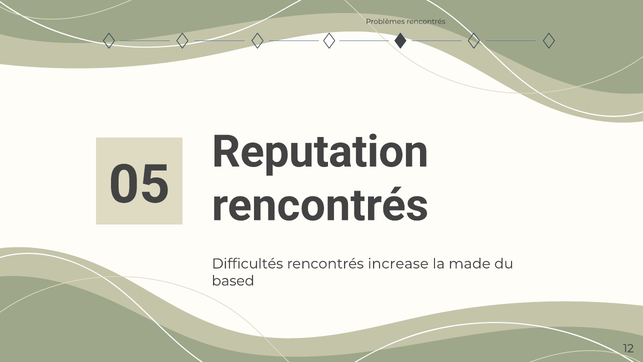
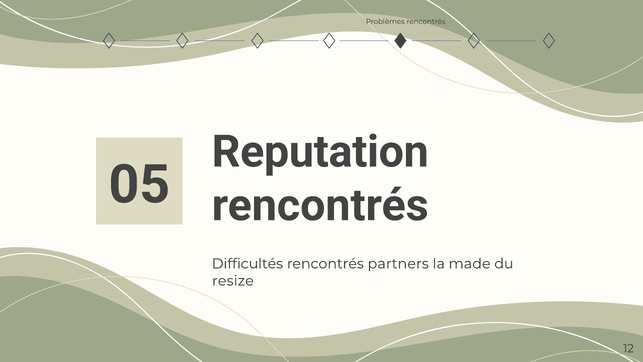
increase: increase -> partners (398, 264)
based: based -> resize (233, 281)
